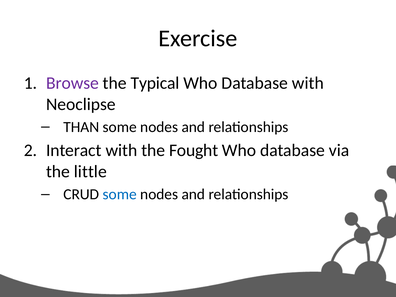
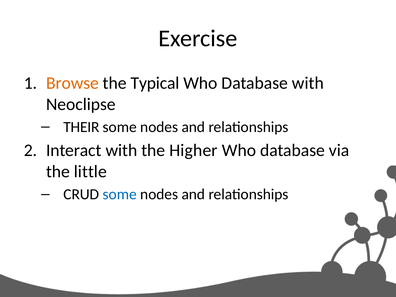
Browse colour: purple -> orange (72, 83)
THAN: THAN -> THEIR (81, 127)
Fought: Fought -> Higher (193, 150)
